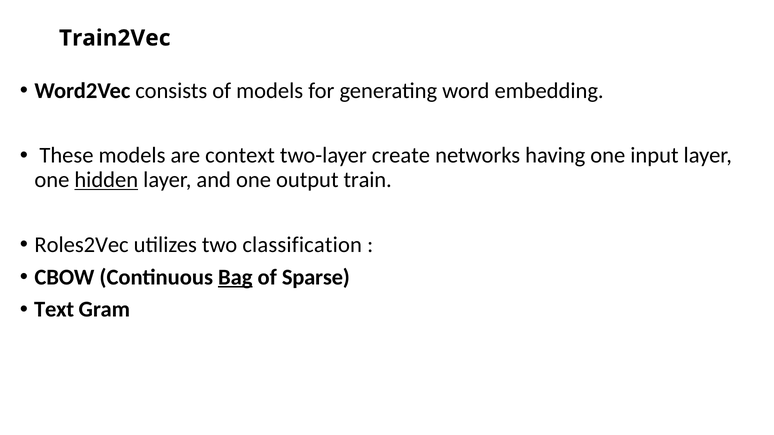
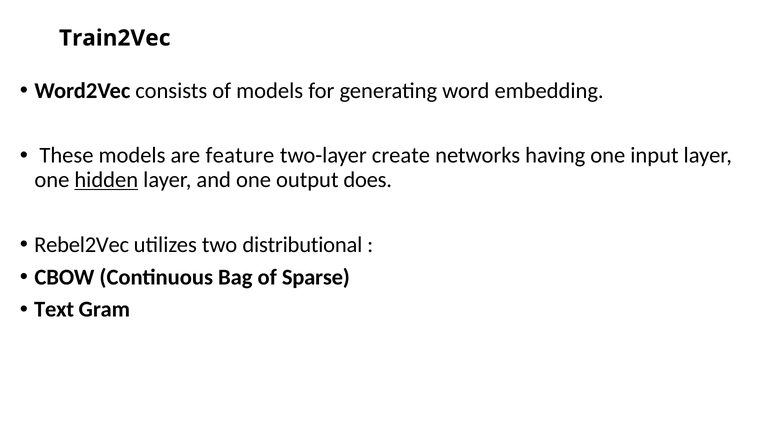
context: context -> feature (240, 156)
train: train -> does (368, 180)
Roles2Vec: Roles2Vec -> Rebel2Vec (82, 245)
classification: classification -> distributional (302, 245)
Bag underline: present -> none (235, 277)
